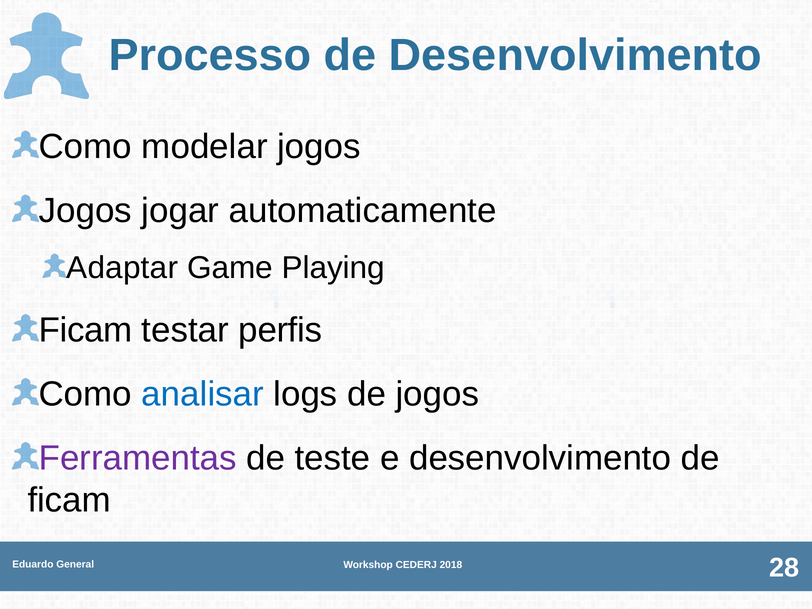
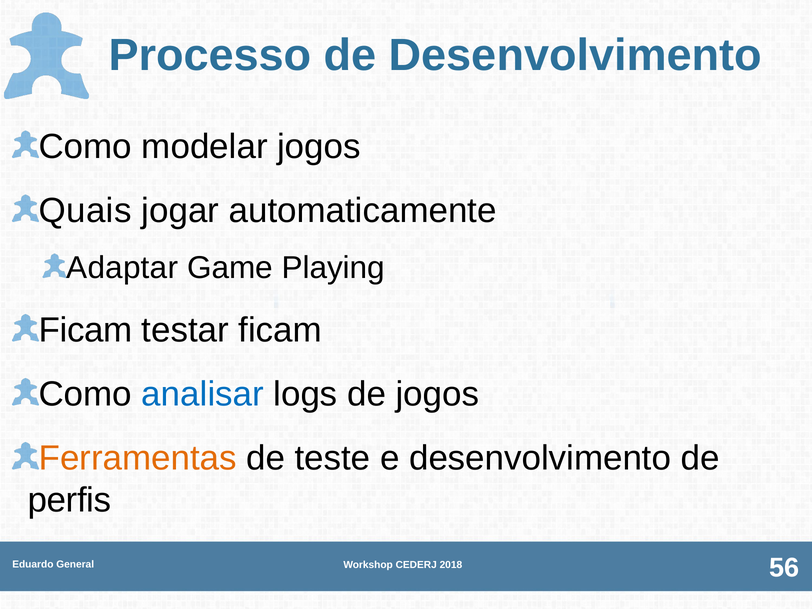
Jogos: Jogos -> Quais (85, 211)
testar perfis: perfis -> ficam (280, 330)
Ferramentas colour: purple -> orange (138, 458)
ficam: ficam -> perfis (69, 500)
28: 28 -> 56 (784, 568)
